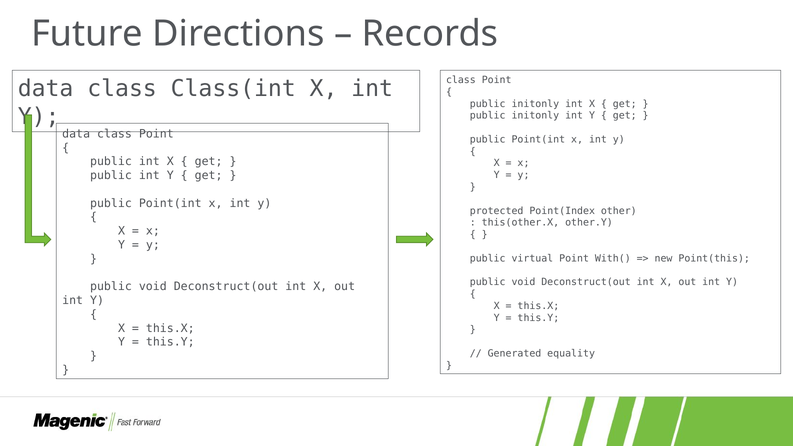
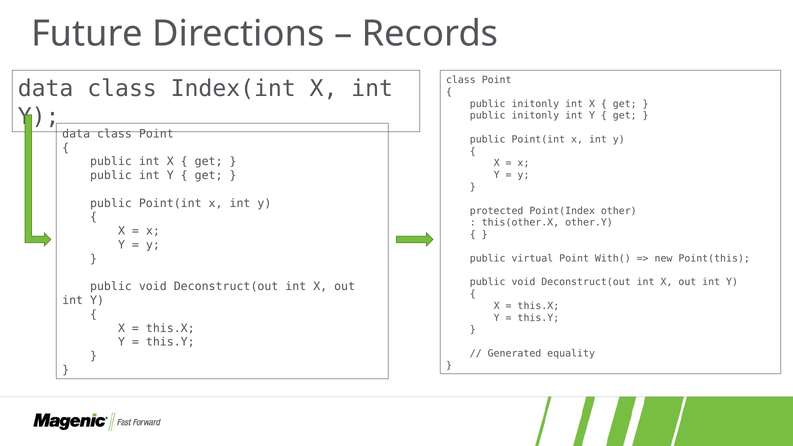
Class(int: Class(int -> Index(int (233, 89)
